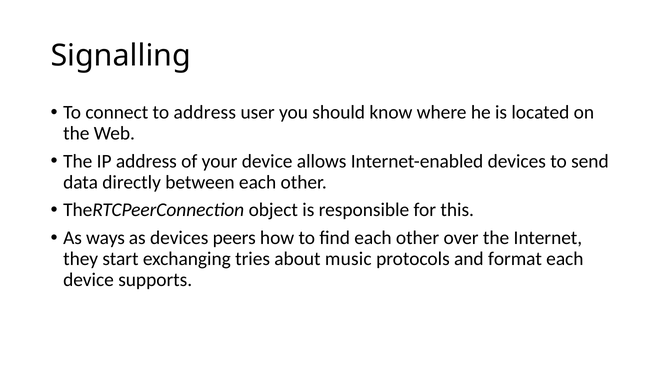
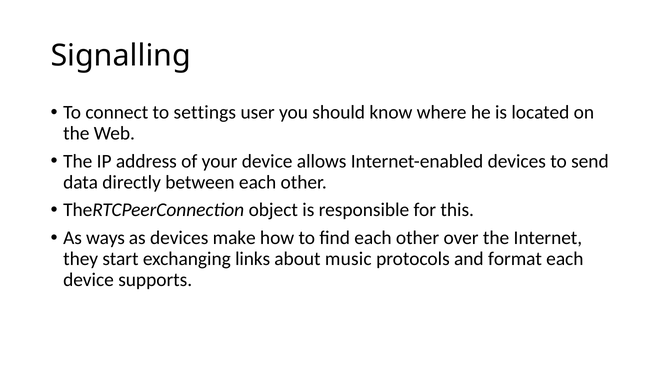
to address: address -> settings (205, 112)
peers: peers -> make (234, 238)
tries: tries -> links (253, 259)
